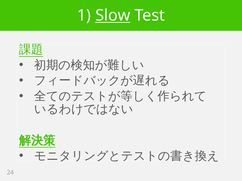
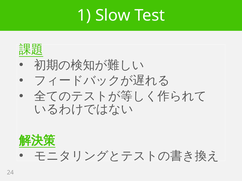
Slow underline: present -> none (113, 16)
